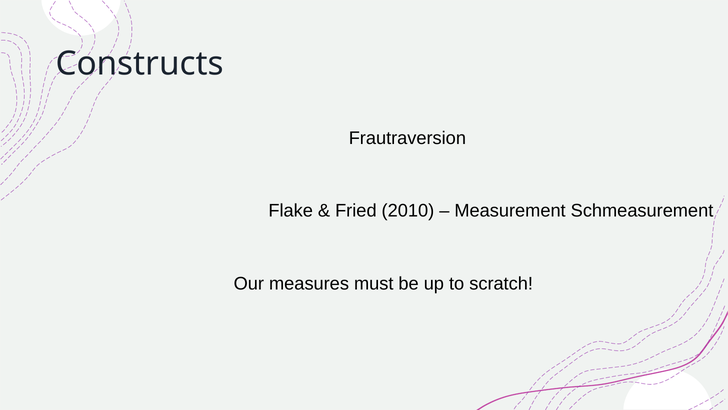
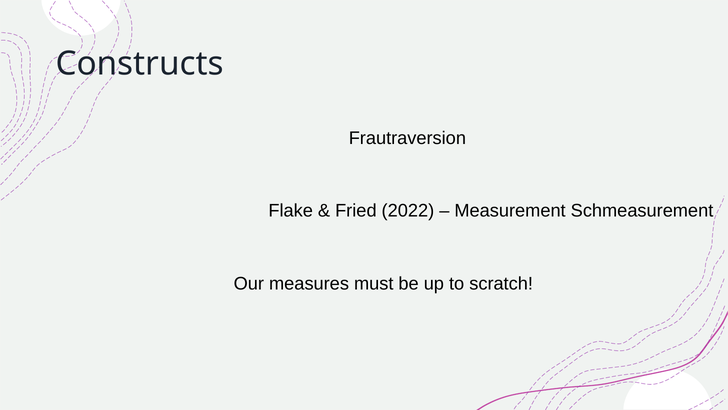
2010: 2010 -> 2022 (408, 211)
